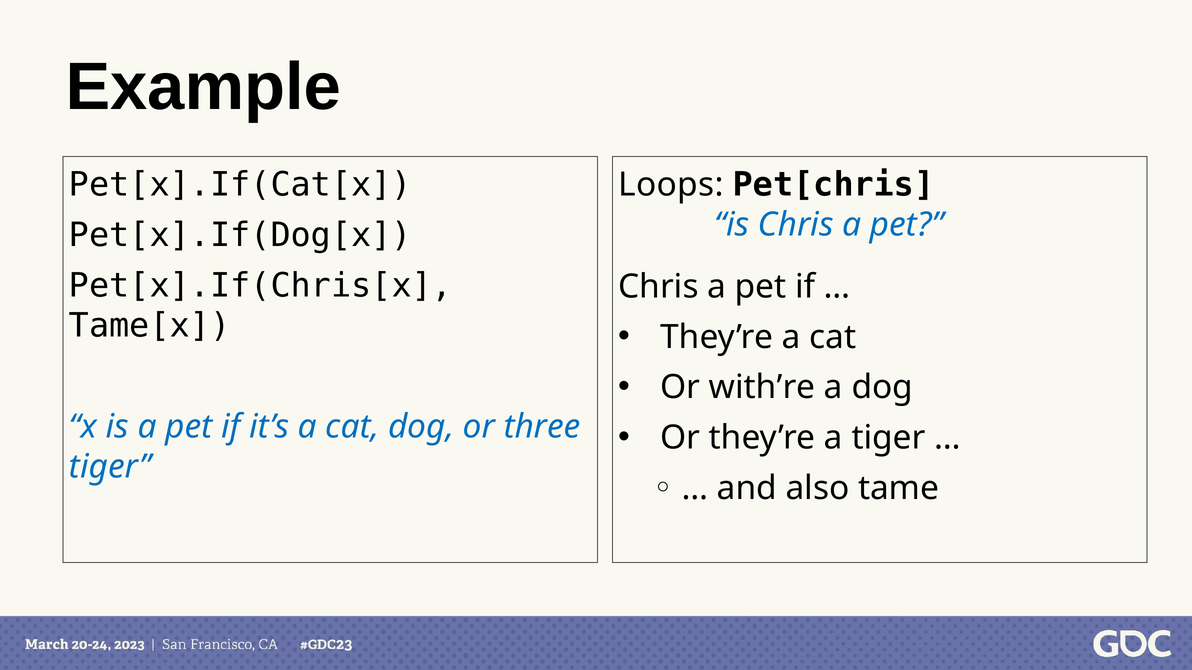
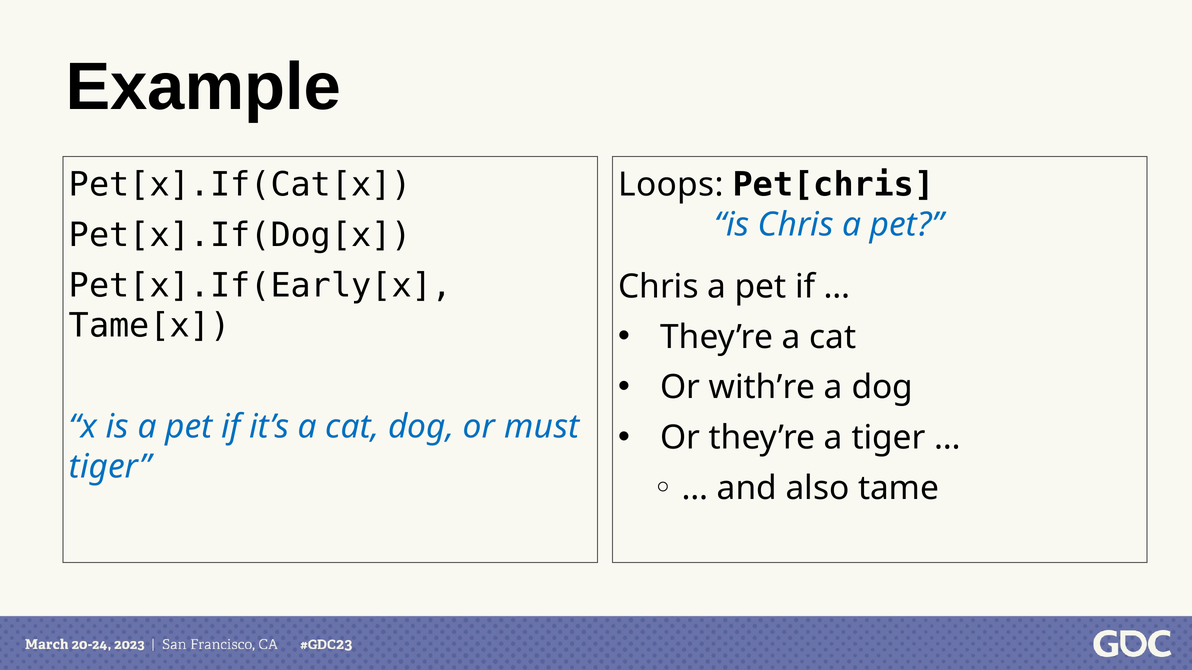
Pet[x].If(Chris[x: Pet[x].If(Chris[x -> Pet[x].If(Early[x (261, 286)
three: three -> must (542, 427)
